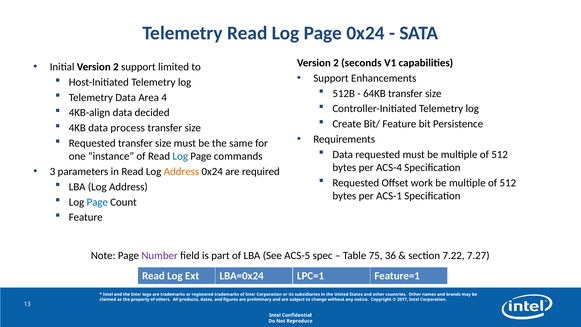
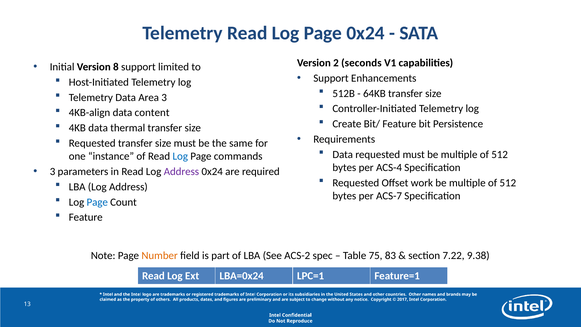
Initial Version 2: 2 -> 8 (116, 67)
Area 4: 4 -> 3 (164, 97)
decided: decided -> content (152, 113)
process: process -> thermal (128, 128)
Address colour: orange -> purple (181, 171)
ACS-1: ACS-1 -> ACS-7 (389, 196)
Number colour: purple -> orange (160, 255)
ACS-5: ACS-5 -> ACS-2 (297, 255)
36: 36 -> 83 (390, 255)
7.27: 7.27 -> 9.38 (478, 255)
